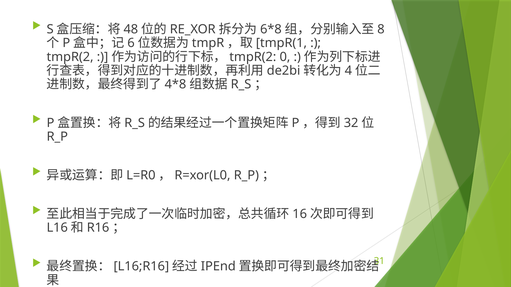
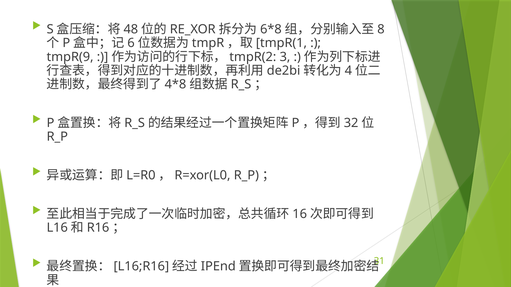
tmpR(2: tmpR(2 -> tmpR(9 (70, 57)
0: 0 -> 3 (285, 57)
